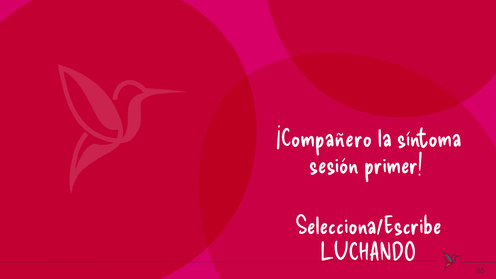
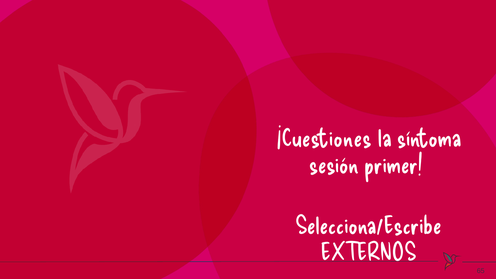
¡Compañero: ¡Compañero -> ¡Cuestiones (324, 139)
LUCHANDO: LUCHANDO -> EXTERNOS (368, 253)
